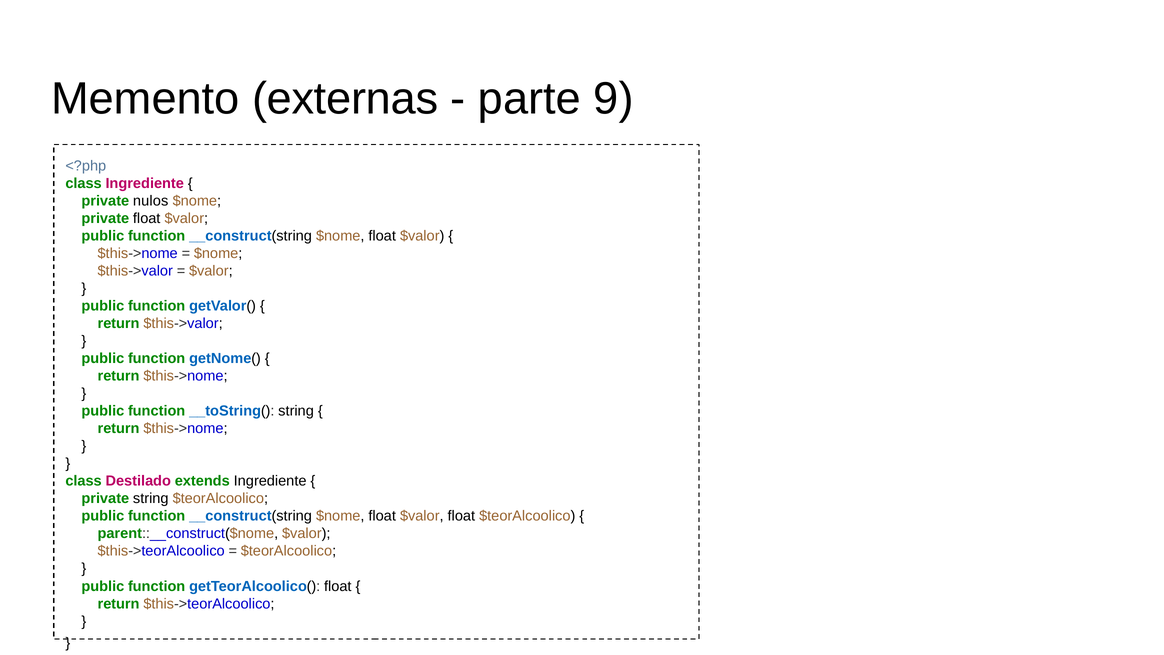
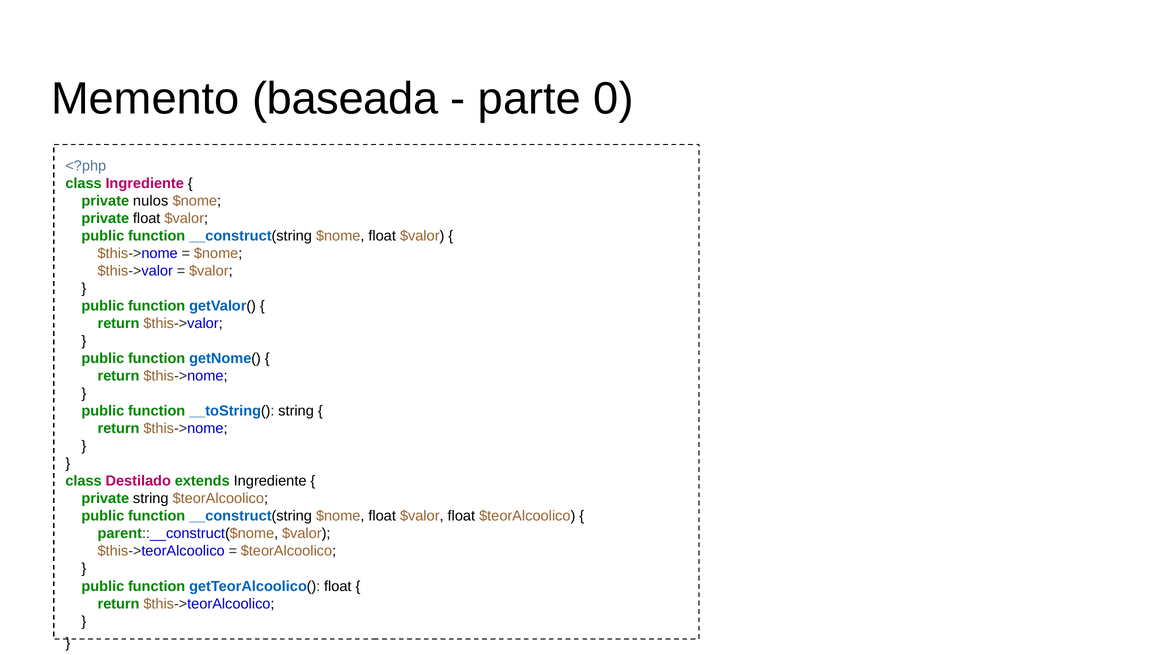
externas: externas -> baseada (345, 99)
9: 9 -> 0 (614, 99)
